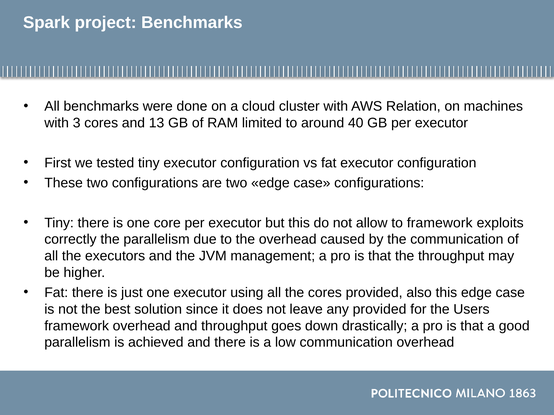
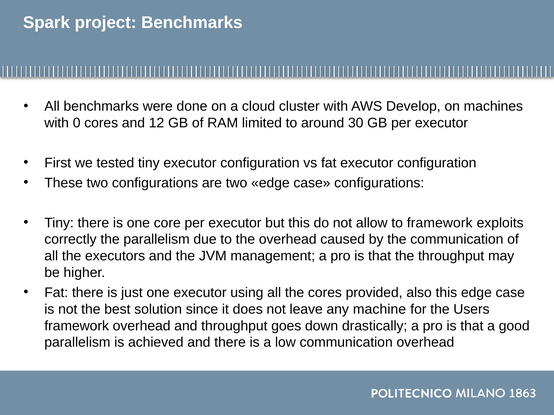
Relation: Relation -> Develop (413, 106)
3: 3 -> 0 (77, 123)
13: 13 -> 12 (157, 123)
40: 40 -> 30 (356, 123)
any provided: provided -> machine (380, 310)
